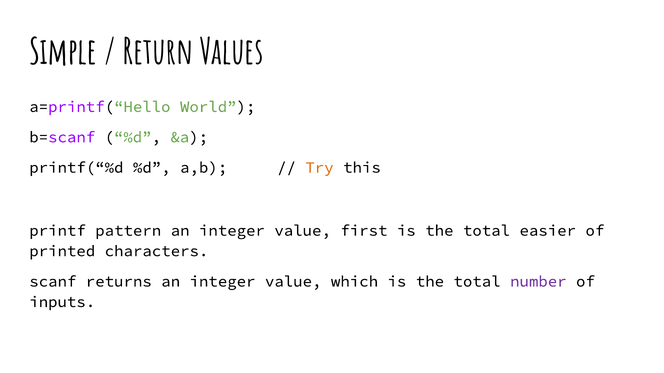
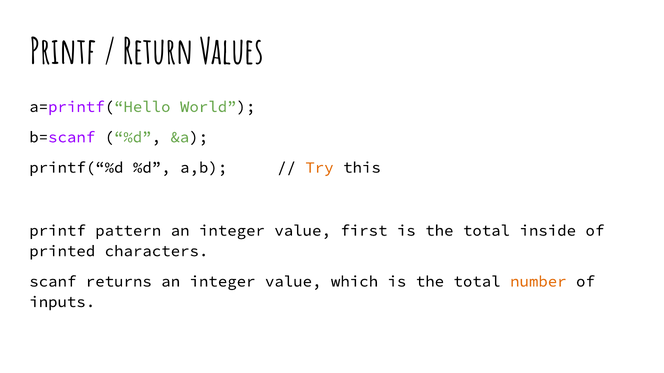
Simple: Simple -> Printf (63, 53)
easier: easier -> inside (548, 231)
number colour: purple -> orange (538, 282)
